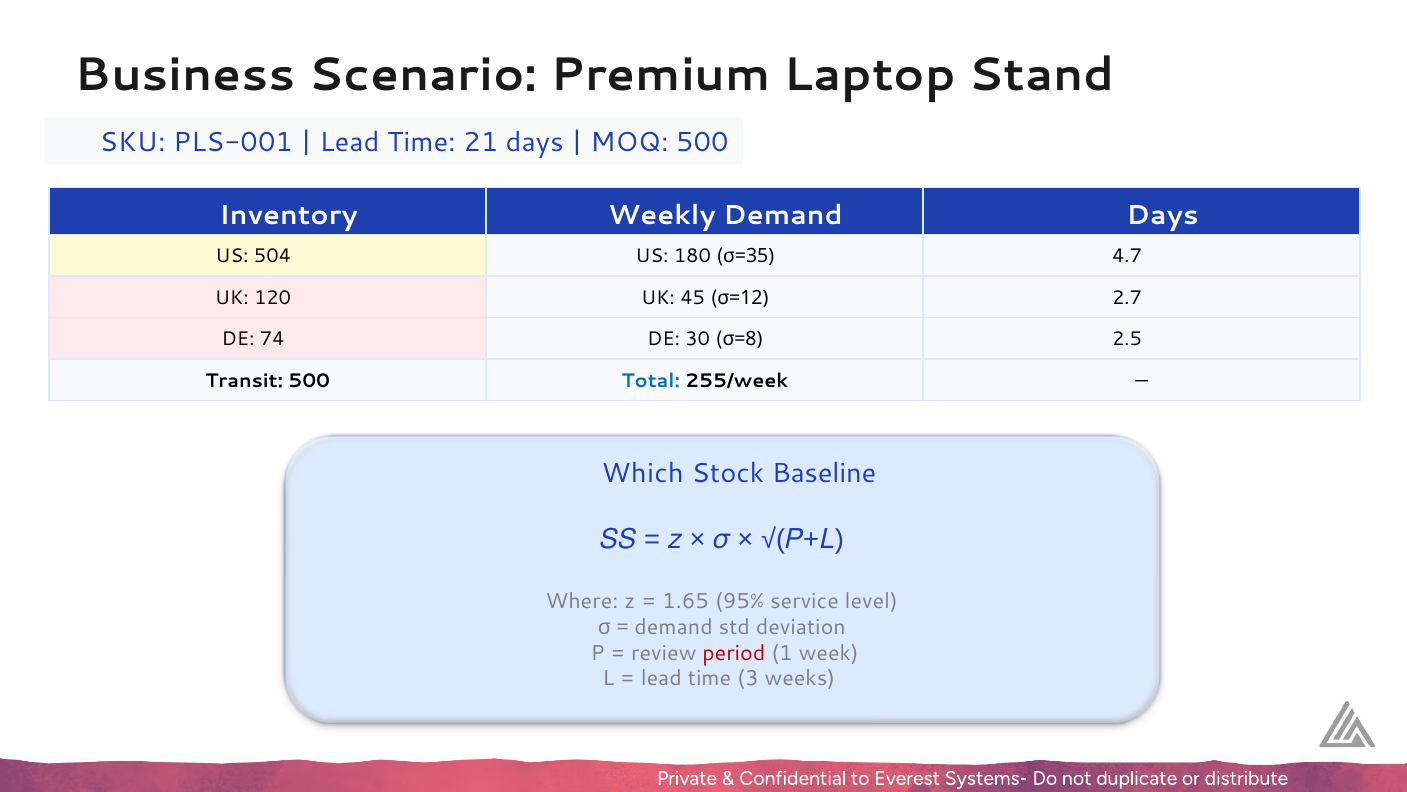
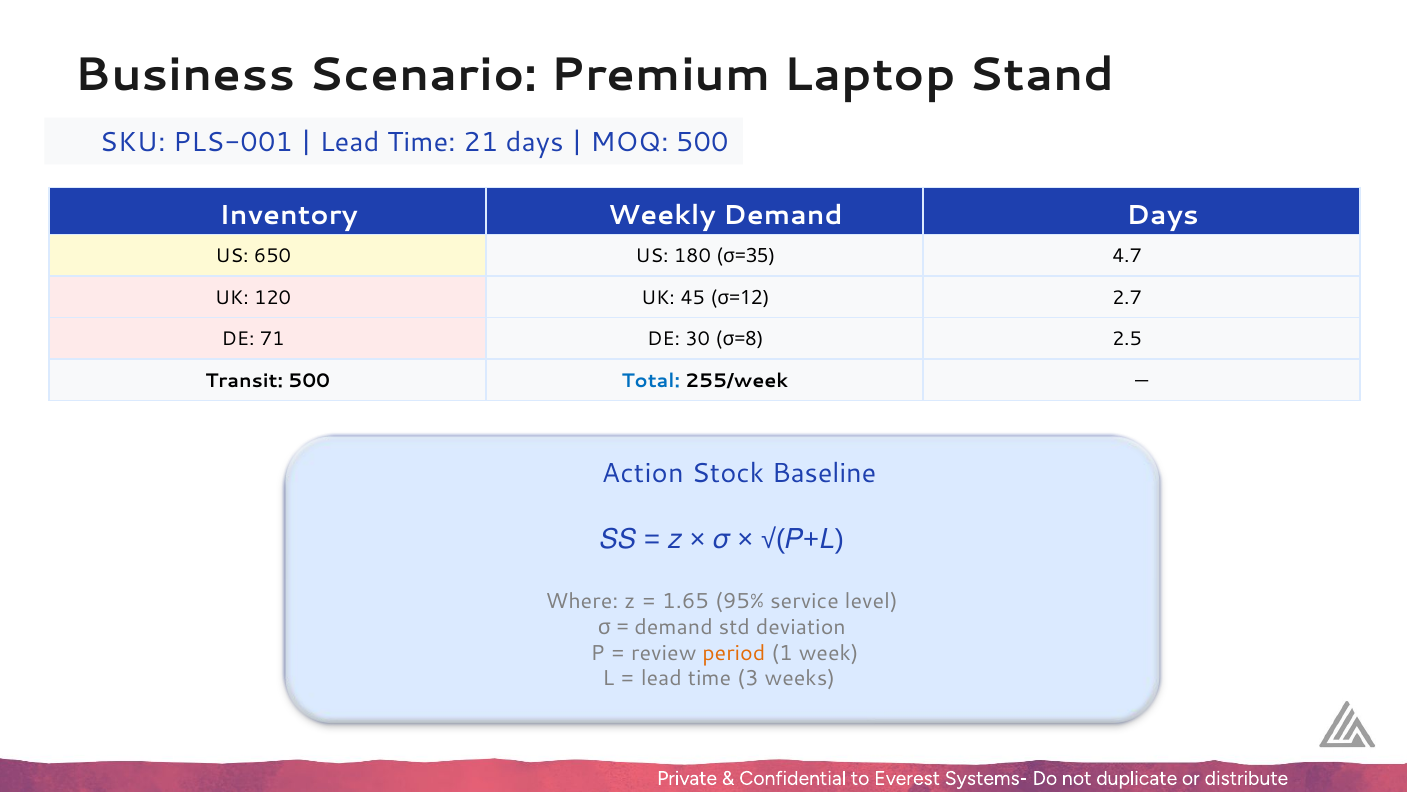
504: 504 -> 650 (273, 256)
74: 74 -> 71 (272, 339)
Which: Which -> Action (643, 473)
period colour: red -> orange (734, 652)
